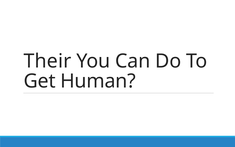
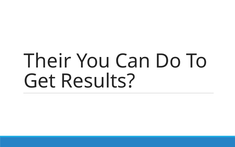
Human: Human -> Results (98, 81)
